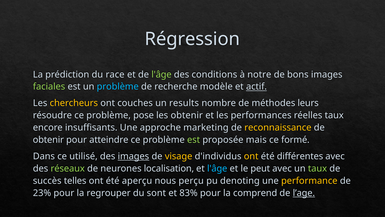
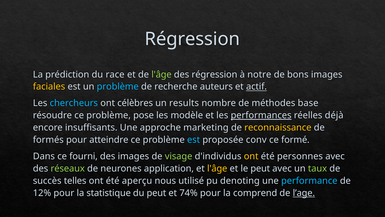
des conditions: conditions -> régression (214, 74)
faciales colour: light green -> yellow (49, 87)
modèle: modèle -> auteurs (216, 87)
chercheurs colour: yellow -> light blue (74, 103)
couches: couches -> célèbres (135, 103)
leurs: leurs -> base (308, 103)
les obtenir: obtenir -> modèle (187, 115)
performances underline: none -> present (261, 115)
réelles taux: taux -> déjà (334, 115)
obtenir: obtenir -> formés (48, 140)
est colour: light green -> light blue (194, 140)
mais: mais -> conv (256, 140)
utilisé: utilisé -> fourni (83, 156)
images underline: present -> none (133, 156)
visage colour: yellow -> light green (179, 156)
différentes: différentes -> personnes (300, 156)
localisation: localisation -> application (169, 168)
l'âge colour: light blue -> yellow (217, 168)
perçu: perçu -> utilisé (191, 180)
performance colour: yellow -> light blue (309, 180)
23%: 23% -> 12% (42, 193)
regrouper: regrouper -> statistique (109, 193)
du sont: sont -> peut (156, 193)
83%: 83% -> 74% (189, 193)
